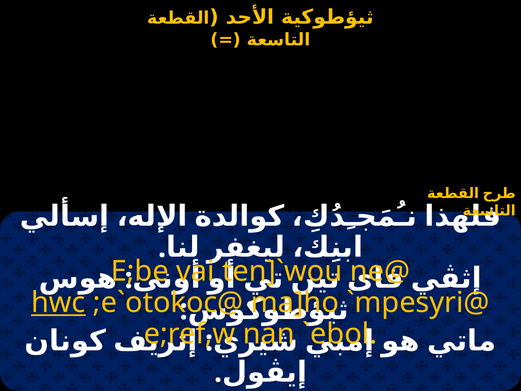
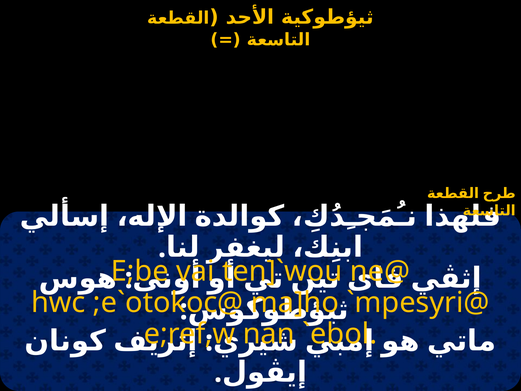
hwc underline: present -> none (58, 302)
